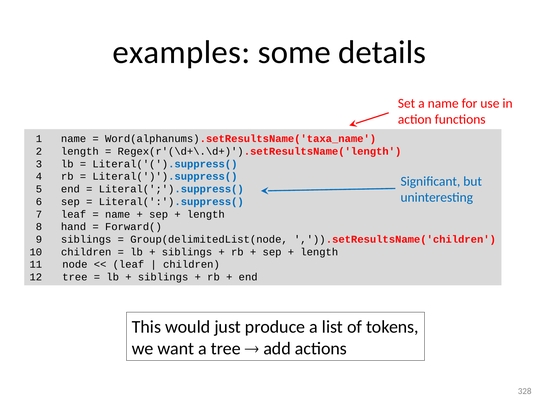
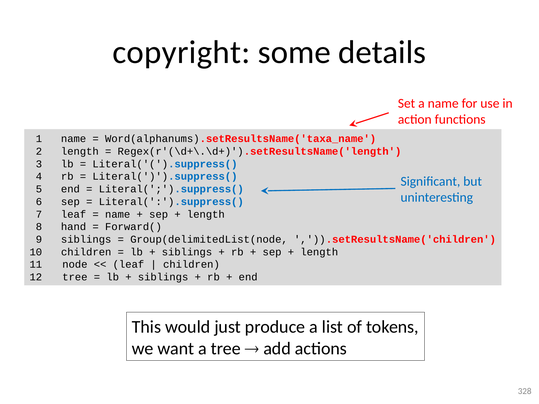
examples: examples -> copyright (181, 52)
